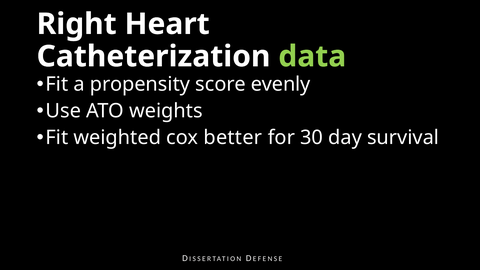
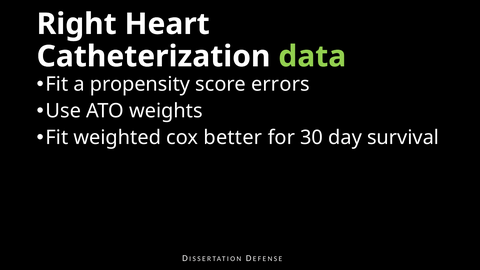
evenly: evenly -> errors (280, 84)
